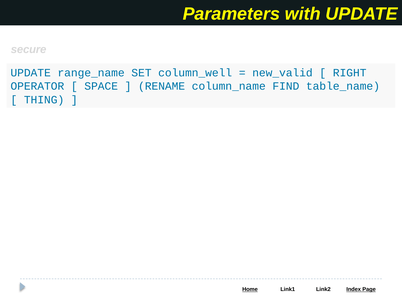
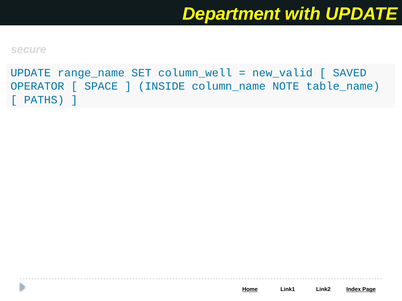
Parameters: Parameters -> Department (231, 14)
RIGHT: RIGHT -> SAVED (350, 73)
RENAME: RENAME -> INSIDE (162, 86)
FIND: FIND -> NOTE (286, 86)
THING: THING -> PATHS (44, 100)
